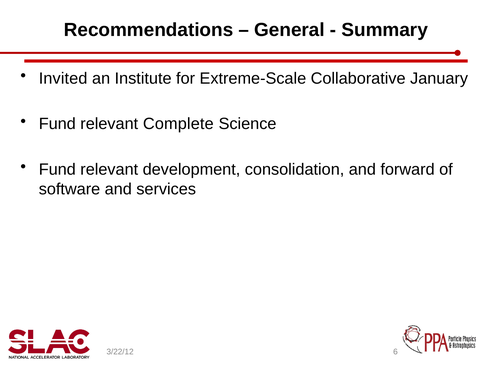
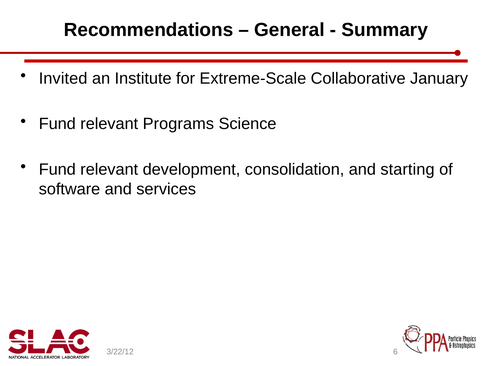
Complete: Complete -> Programs (178, 124)
forward: forward -> starting (407, 169)
